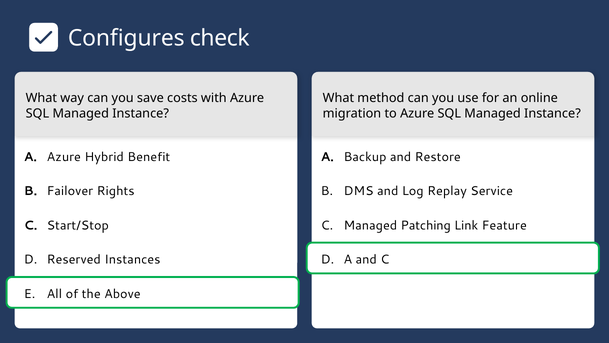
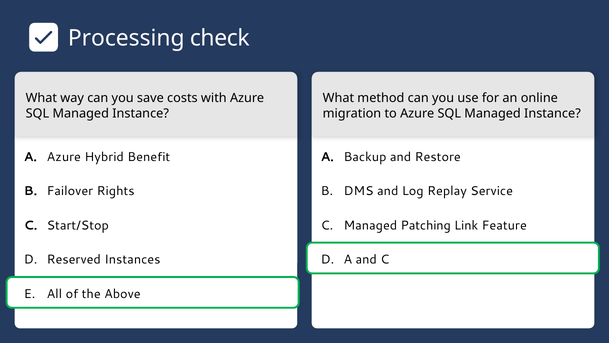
Configures: Configures -> Processing (126, 38)
